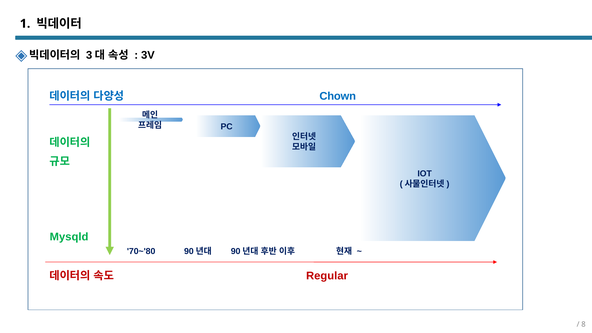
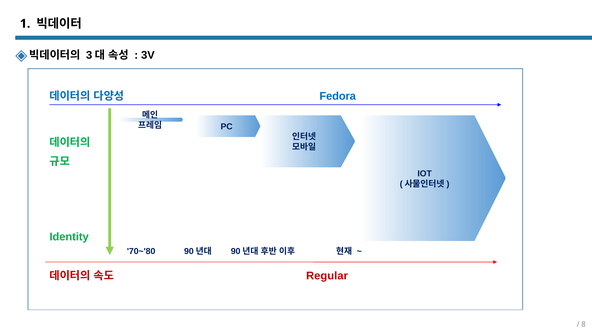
Chown: Chown -> Fedora (338, 96)
Mysqld: Mysqld -> Identity (69, 237)
